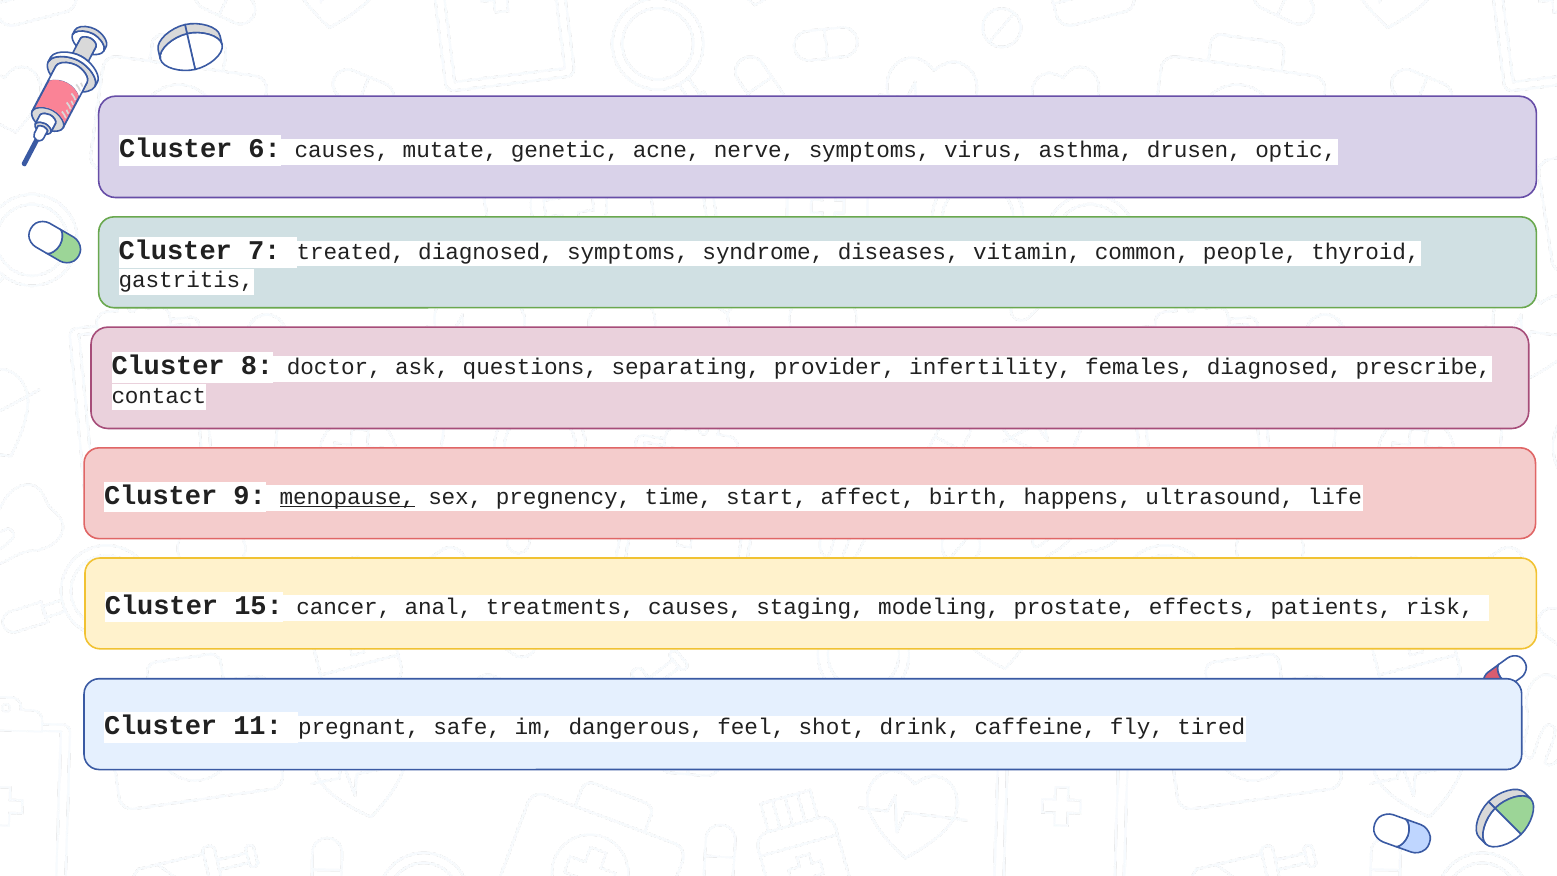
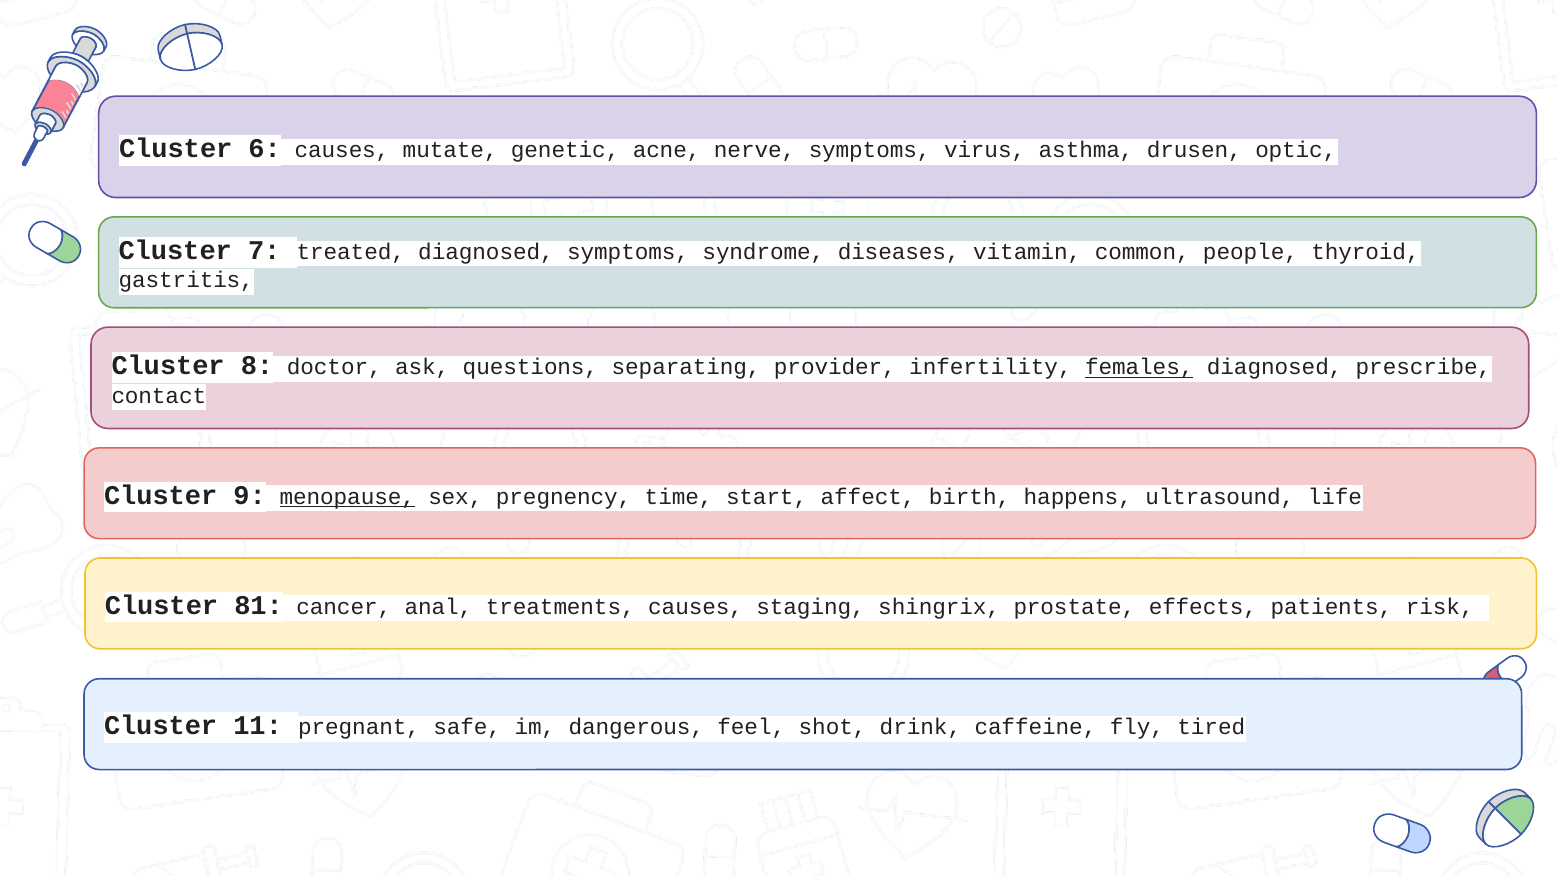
females underline: none -> present (1139, 367)
15: 15 -> 81 (259, 605)
modeling: modeling -> shingrix (939, 607)
